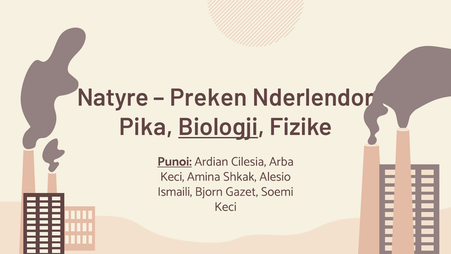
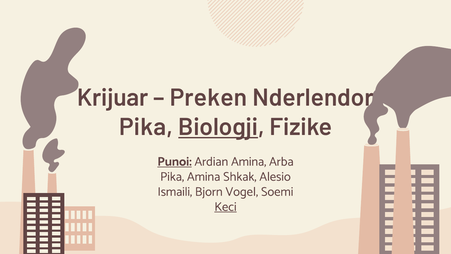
Natyre: Natyre -> Krijuar (113, 98)
Ardian Cilesia: Cilesia -> Amina (249, 161)
Keci: Keci -> Pika (172, 176)
Gazet: Gazet -> Vogel (242, 191)
Keci underline: none -> present (225, 206)
